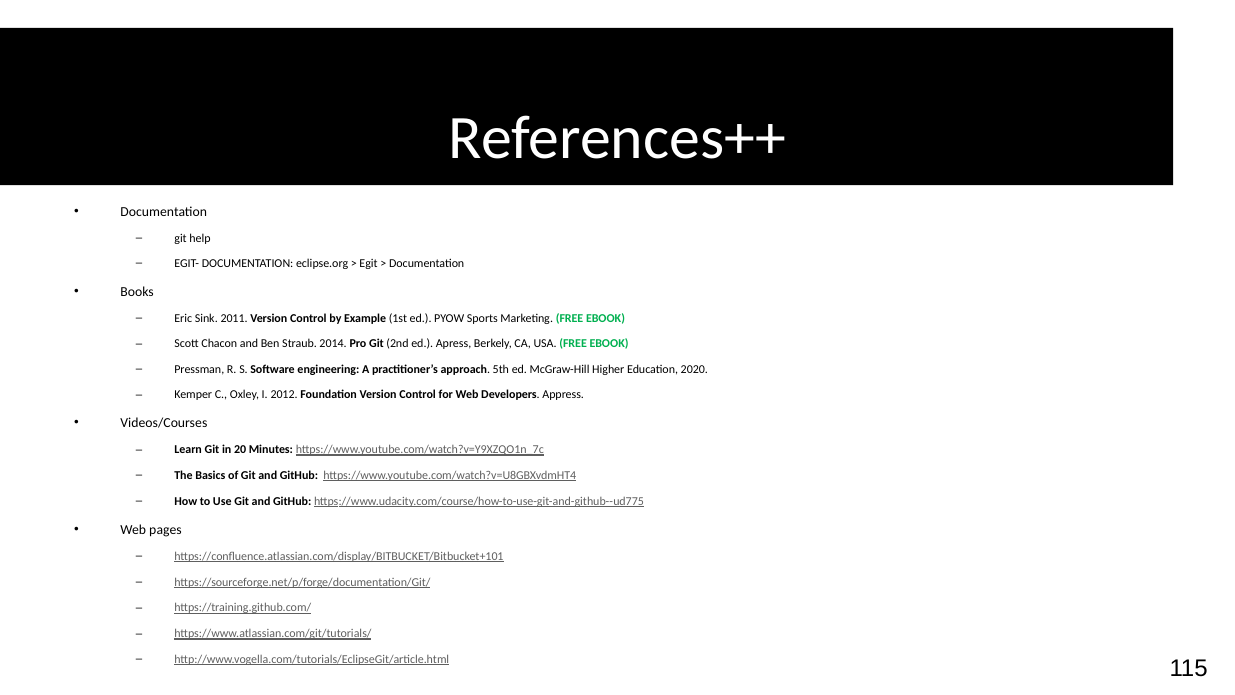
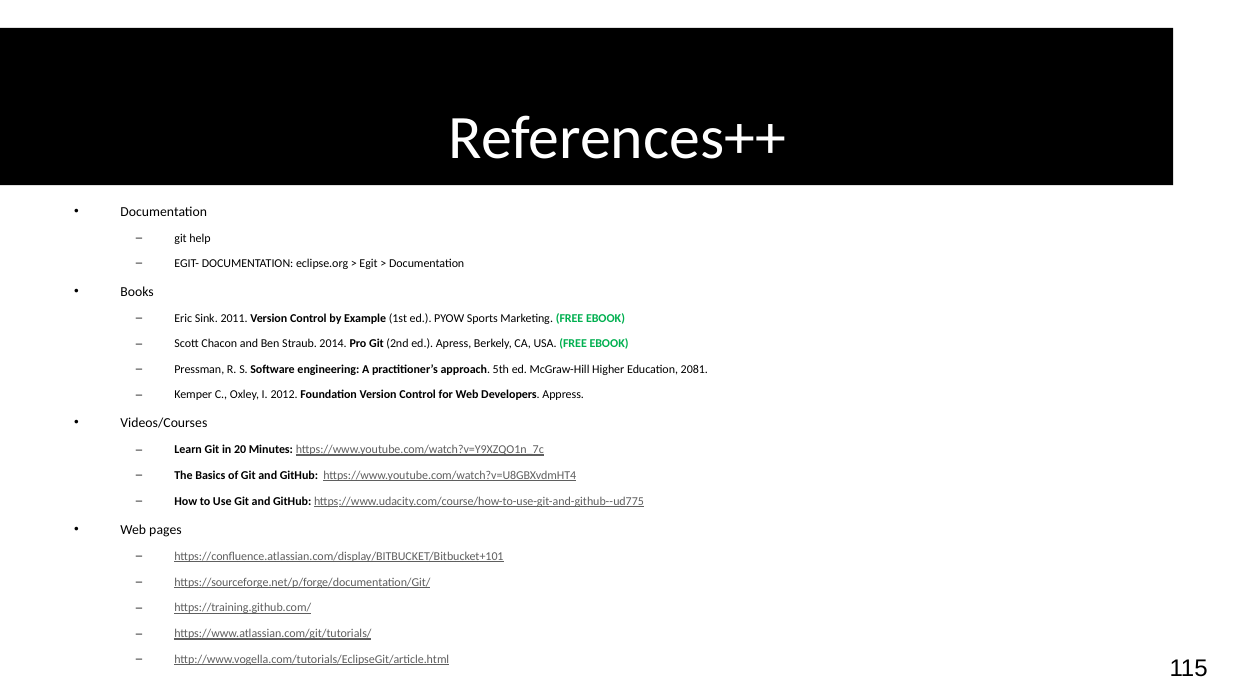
2020: 2020 -> 2081 (694, 369)
